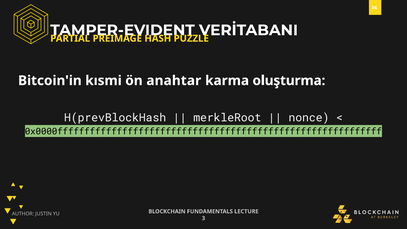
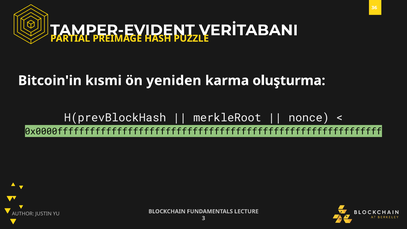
anahtar: anahtar -> yeniden (174, 81)
